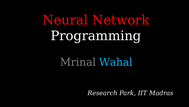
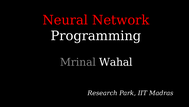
Wahal colour: light blue -> white (116, 62)
